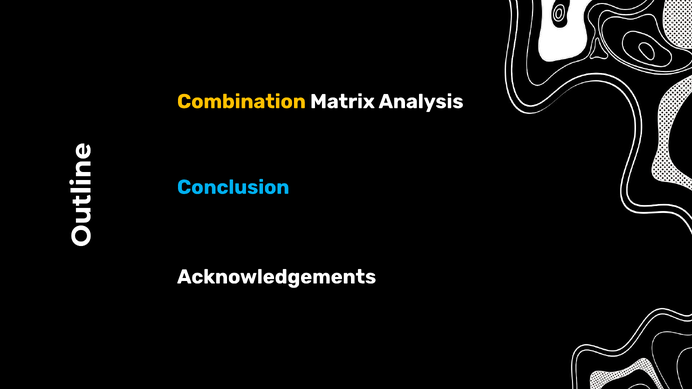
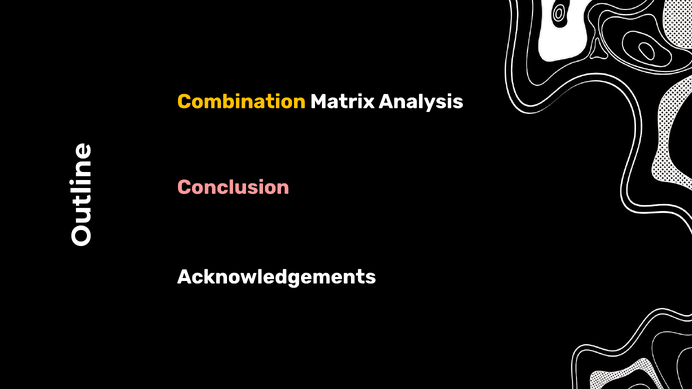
Conclusion colour: light blue -> pink (233, 187)
